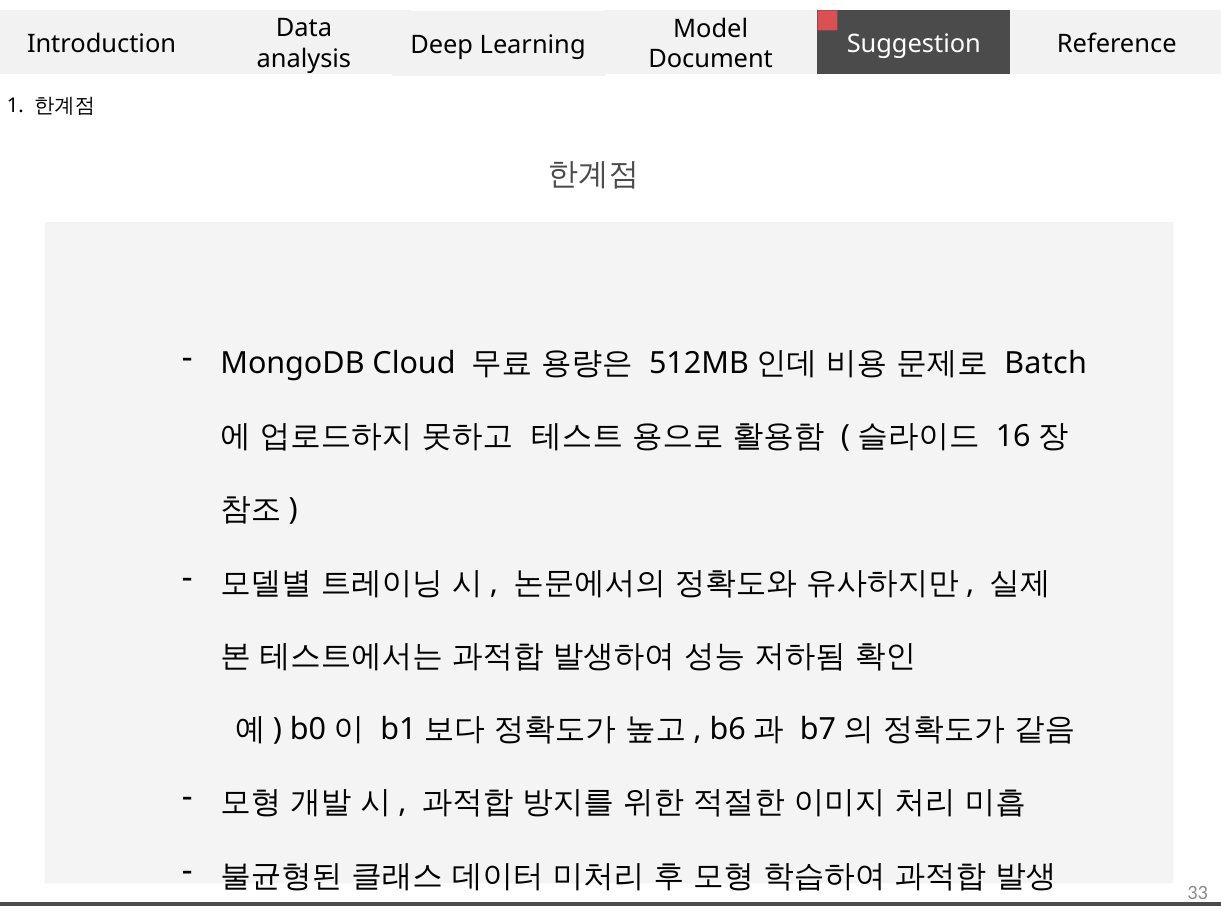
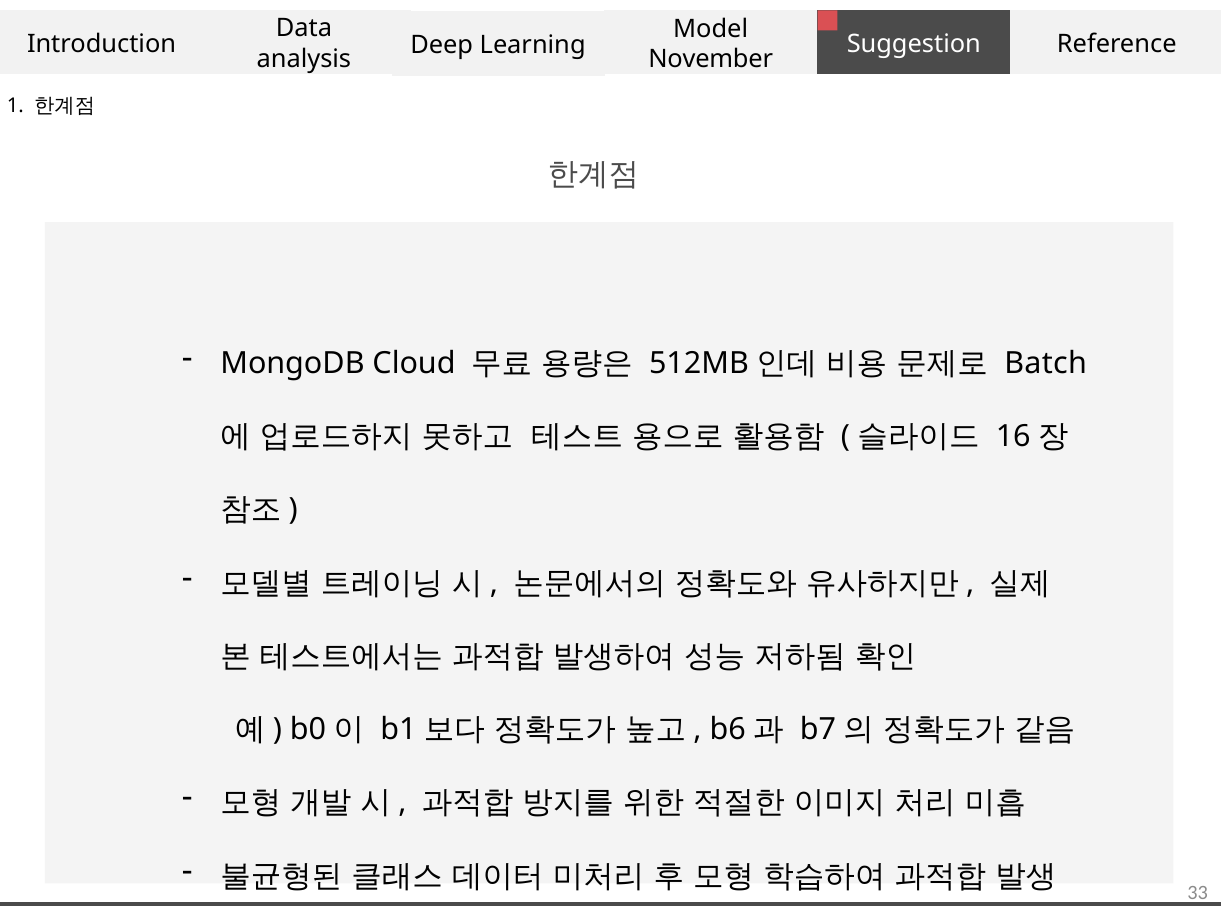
Document: Document -> November (711, 59)
